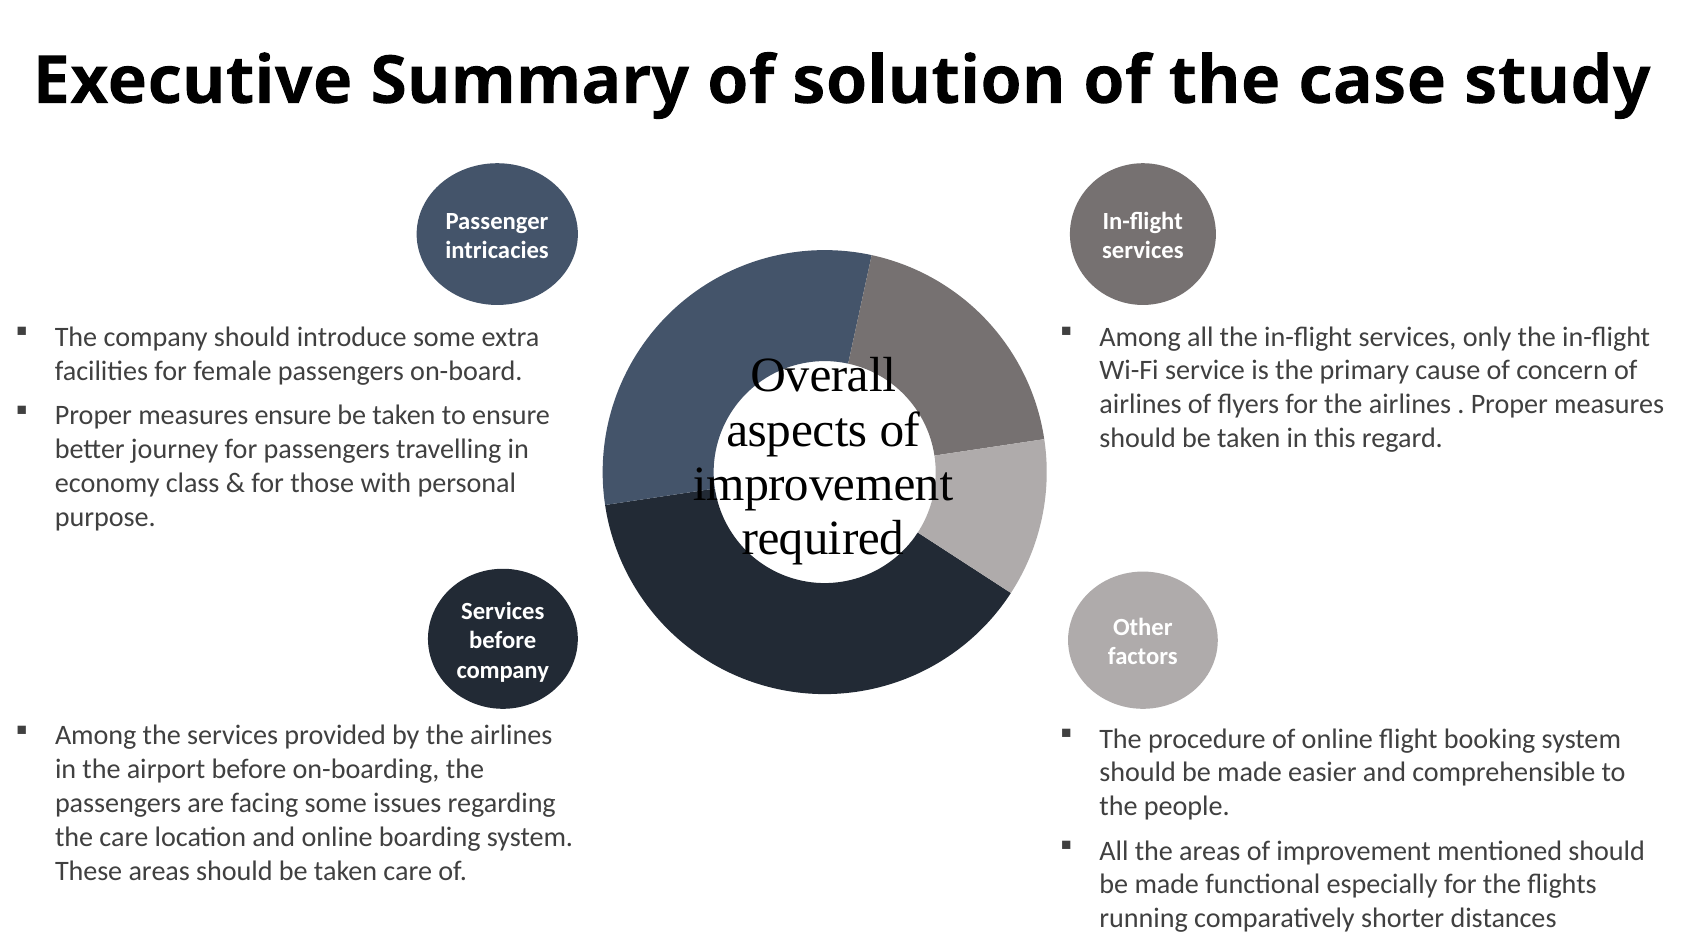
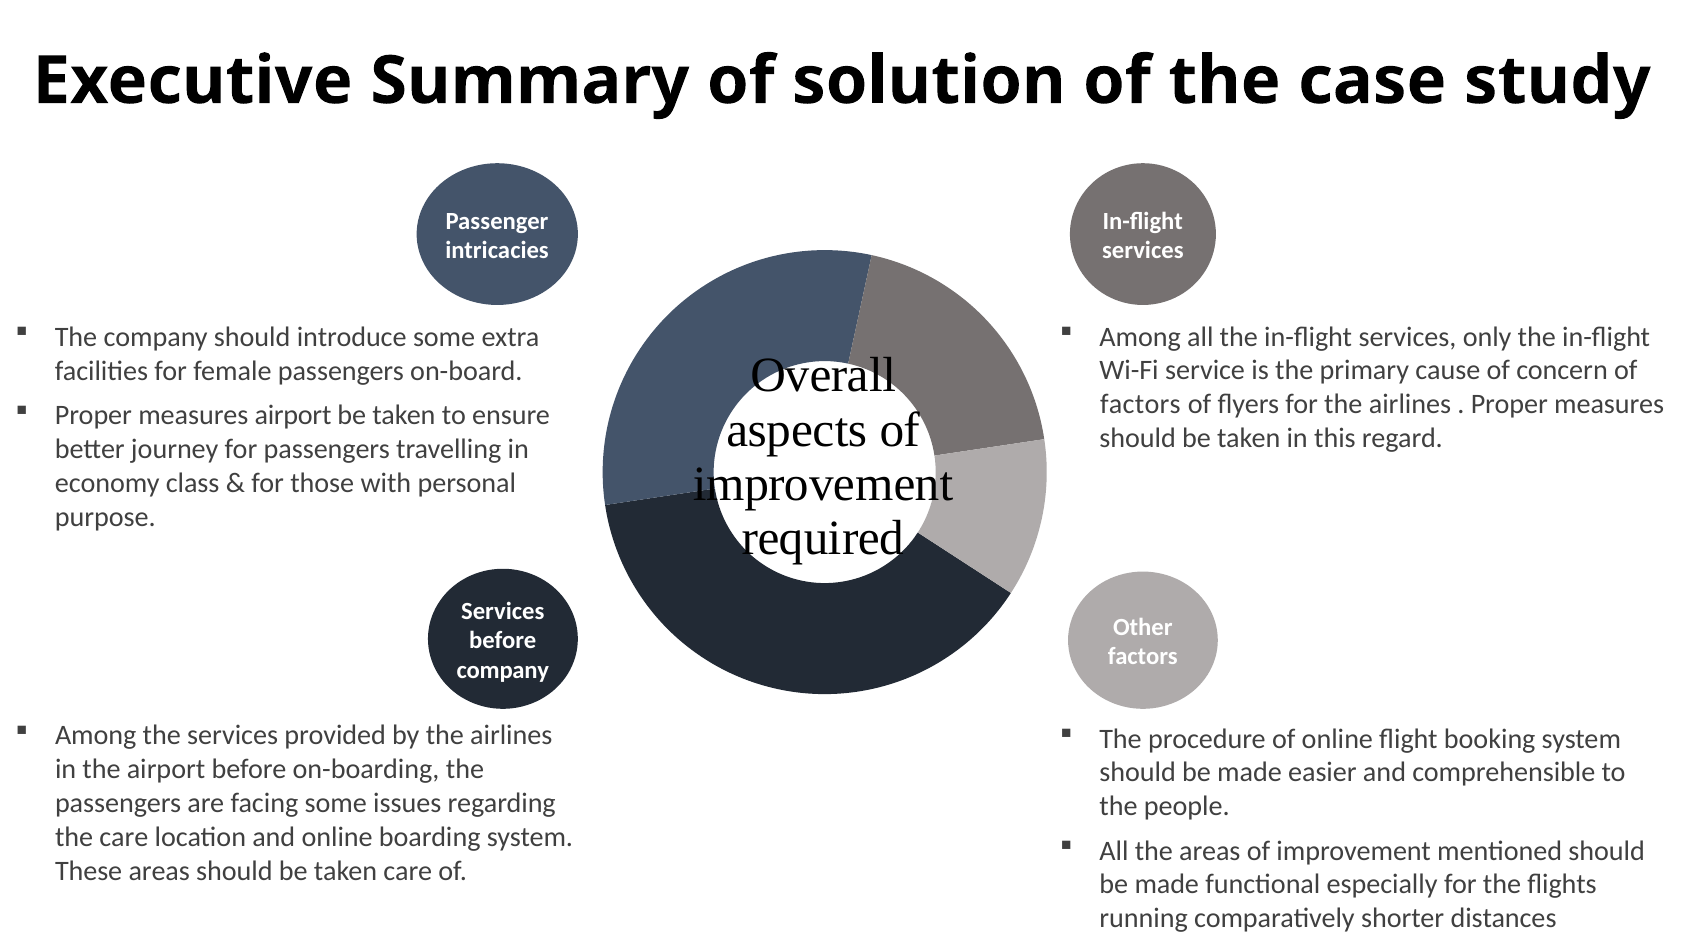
airlines: airlines -> factors (1140, 404)
measures ensure: ensure -> airport (293, 415)
